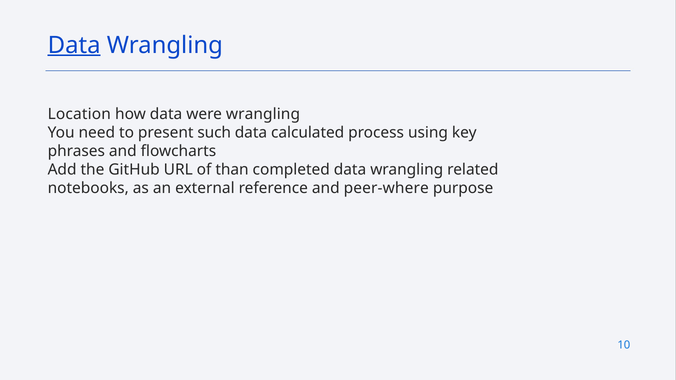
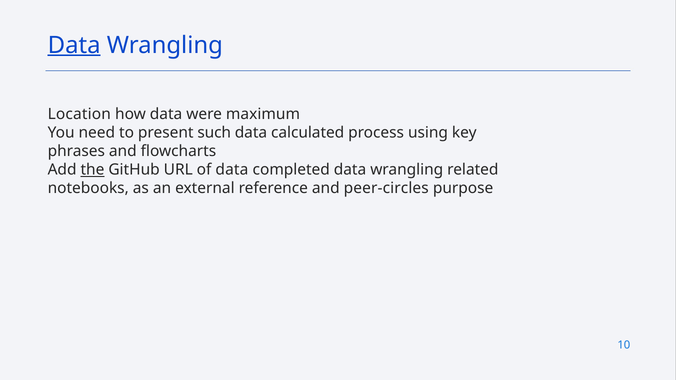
were wrangling: wrangling -> maximum (263, 114)
the underline: none -> present (92, 170)
of than: than -> data (232, 170)
peer-where: peer-where -> peer-circles (386, 188)
